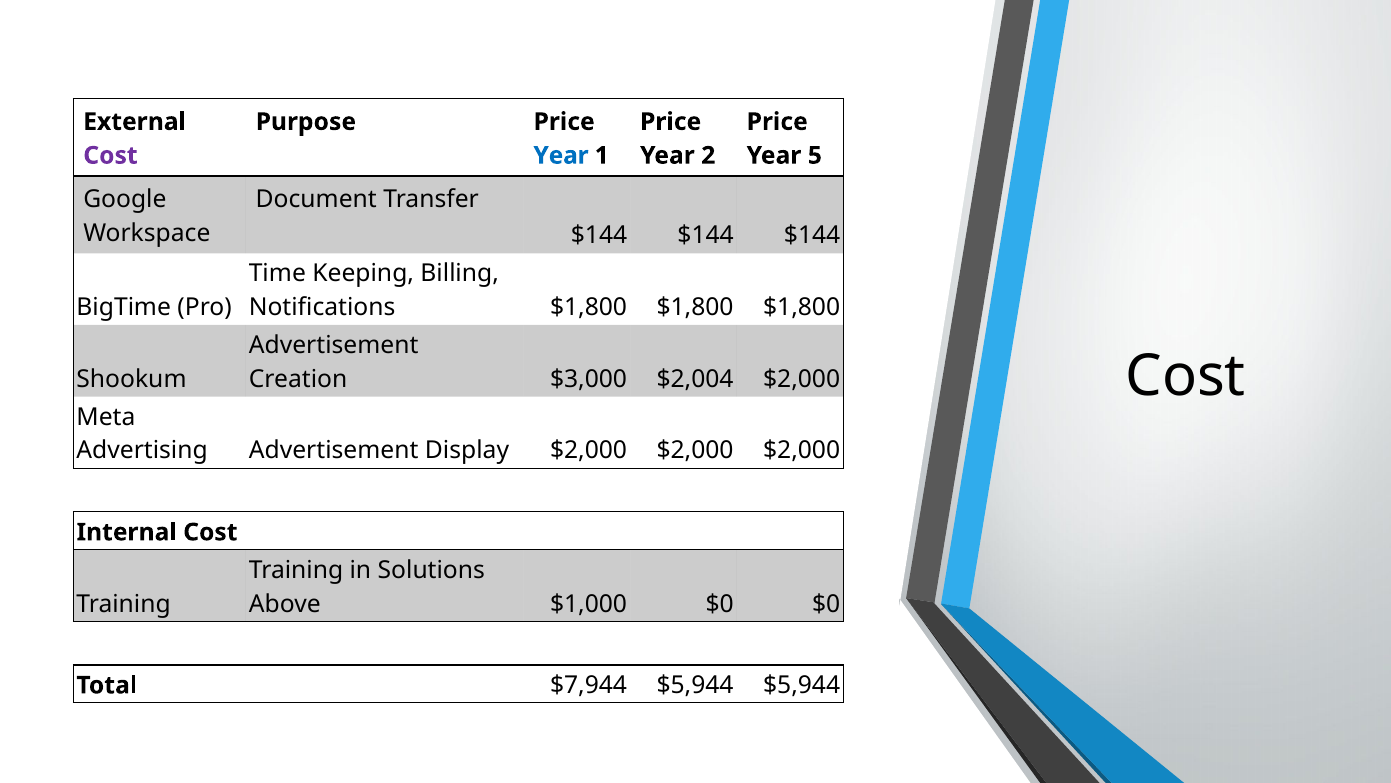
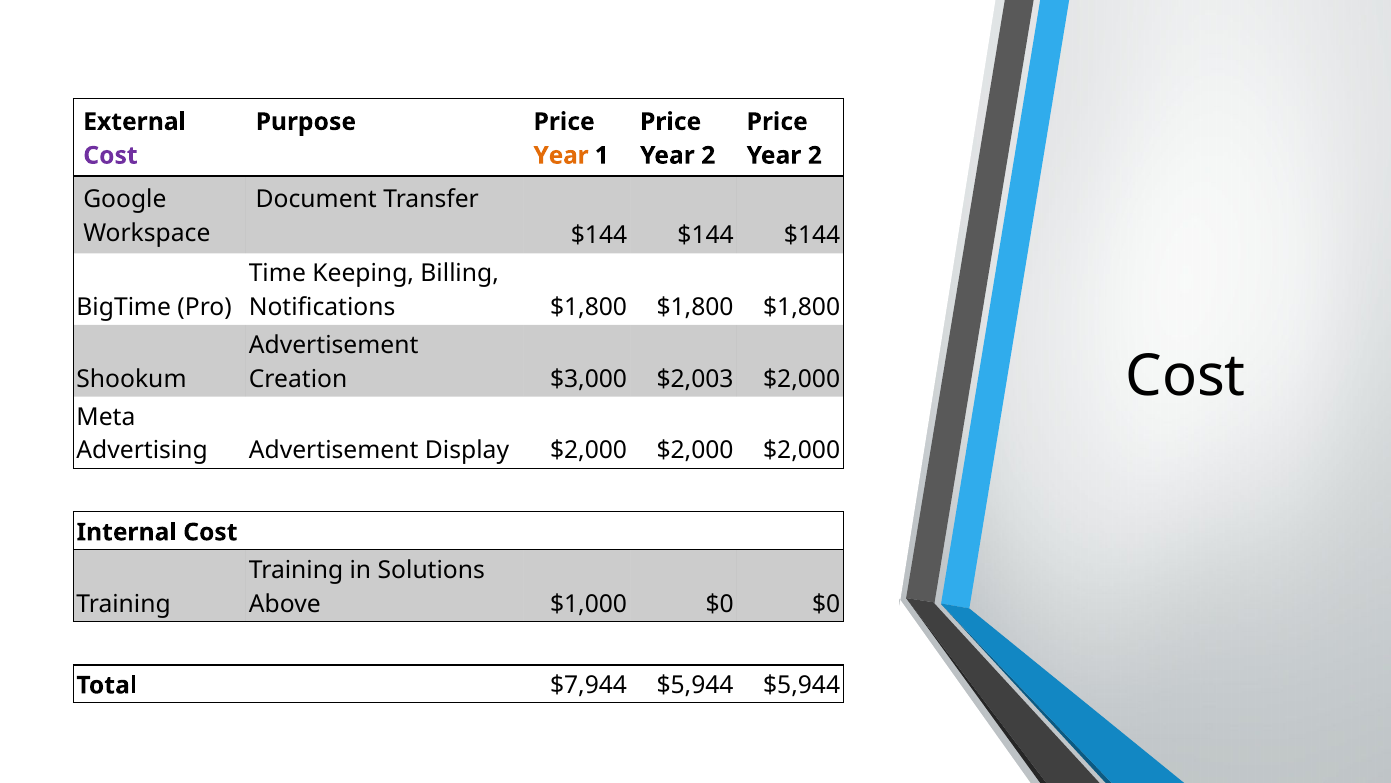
Year colour: blue -> orange (561, 155)
5: 5 -> 2 (815, 155)
$2,004: $2,004 -> $2,003 (695, 379)
